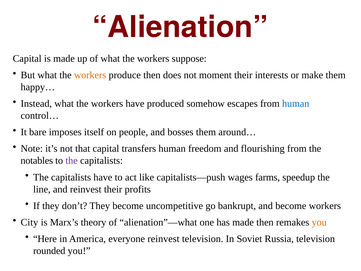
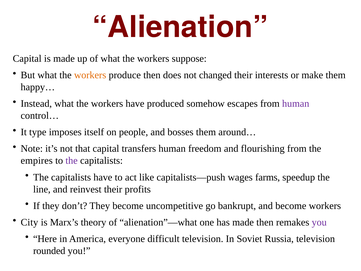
moment: moment -> changed (215, 75)
human colour: blue -> purple (296, 104)
bare: bare -> type (38, 132)
notables: notables -> empires (37, 161)
you colour: orange -> purple (319, 222)
everyone reinvest: reinvest -> difficult (163, 239)
